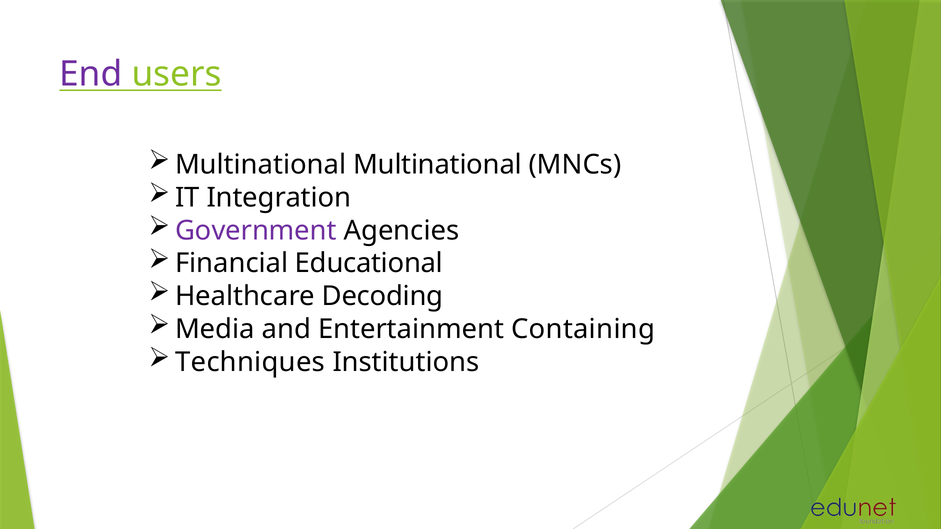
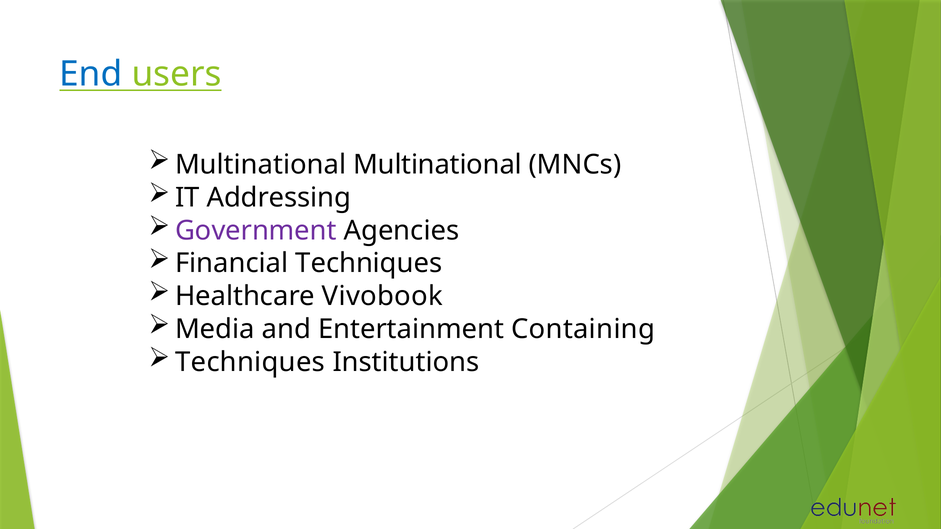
End colour: purple -> blue (91, 74)
Integration: Integration -> Addressing (279, 198)
Financial Educational: Educational -> Techniques (369, 264)
Decoding: Decoding -> Vivobook (382, 297)
